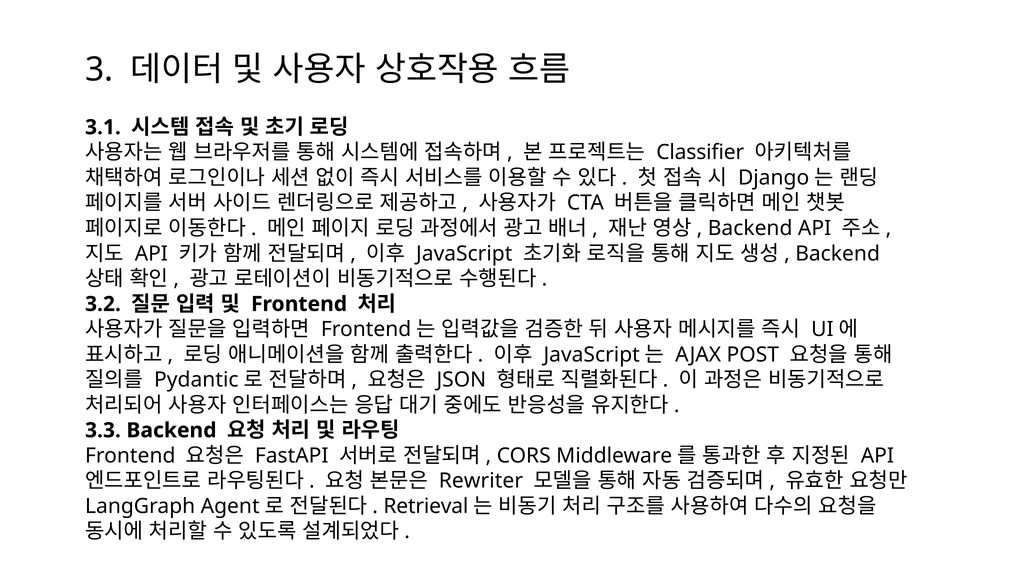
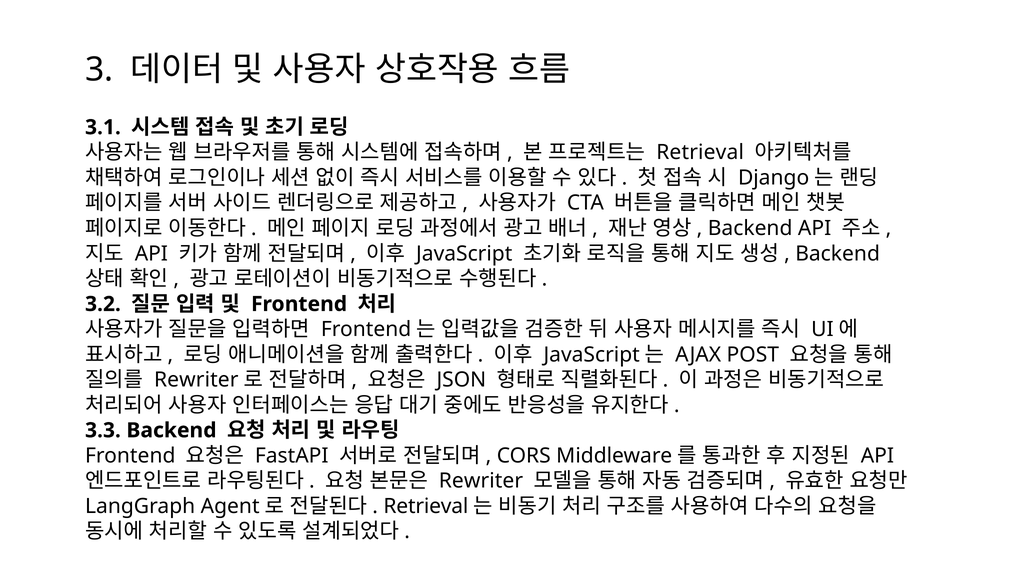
Classifier: Classifier -> Retrieval (700, 152)
Pydantic: Pydantic -> Rewriter (196, 380)
